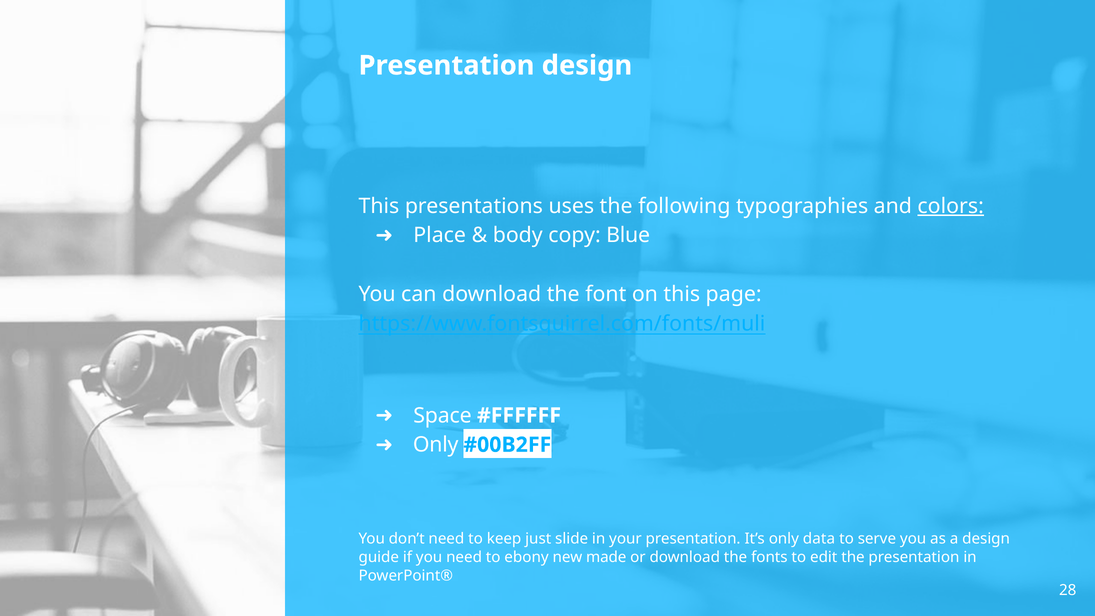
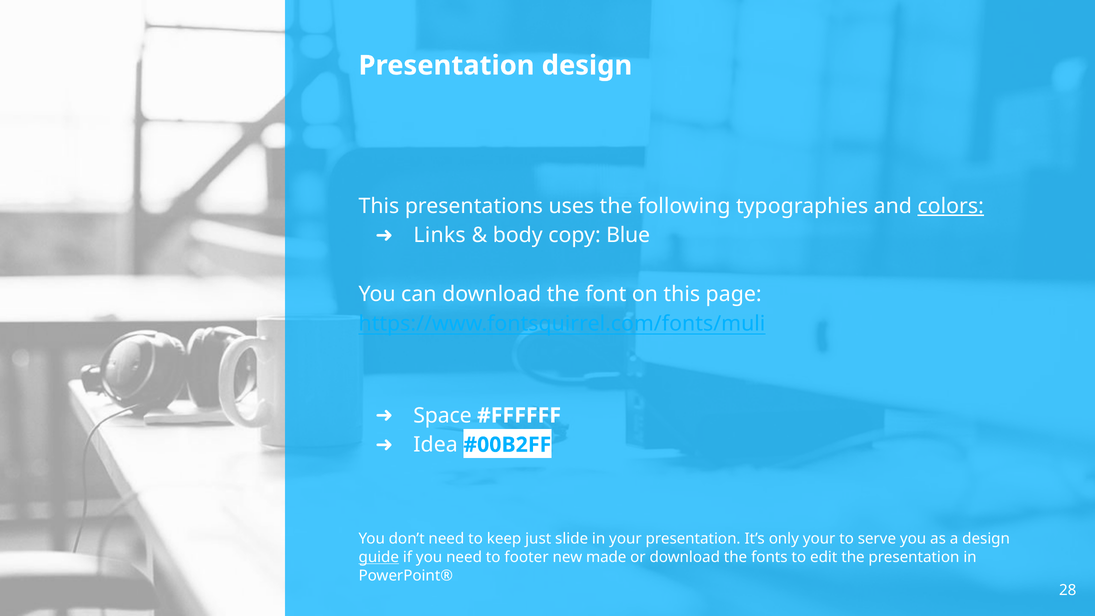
Place: Place -> Links (440, 235)
Only: Only -> Idea (436, 445)
only data: data -> your (819, 539)
guide underline: none -> present (379, 557)
ebony: ebony -> footer (527, 557)
